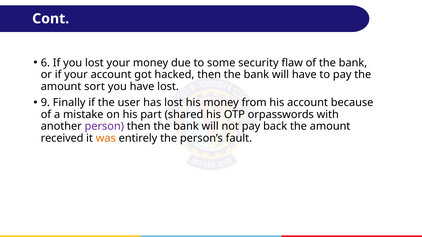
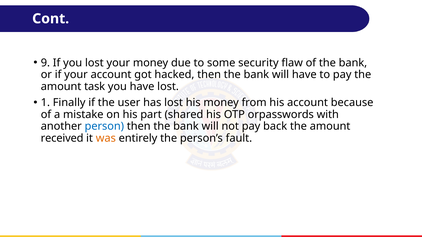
6: 6 -> 9 (45, 63)
sort: sort -> task (95, 87)
9: 9 -> 1 (45, 103)
person colour: purple -> blue (104, 126)
